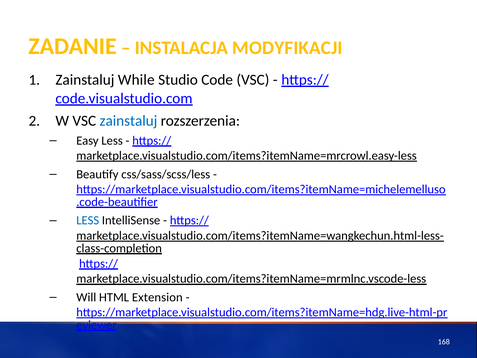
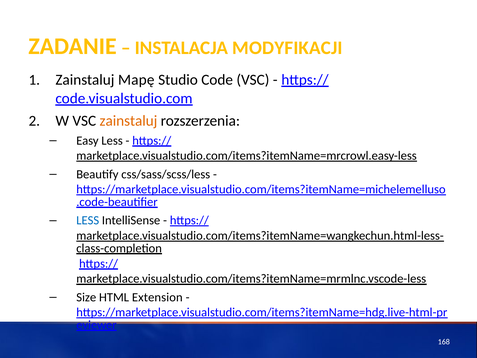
While: While -> Mapę (136, 80)
zainstaluj colour: blue -> orange (128, 121)
Will: Will -> Size (86, 297)
